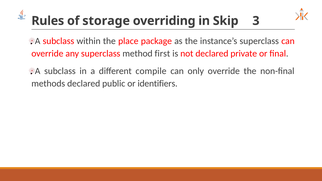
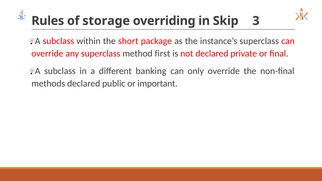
place: place -> short (128, 41)
compile: compile -> banking (151, 71)
identifiers: identifiers -> important (158, 84)
